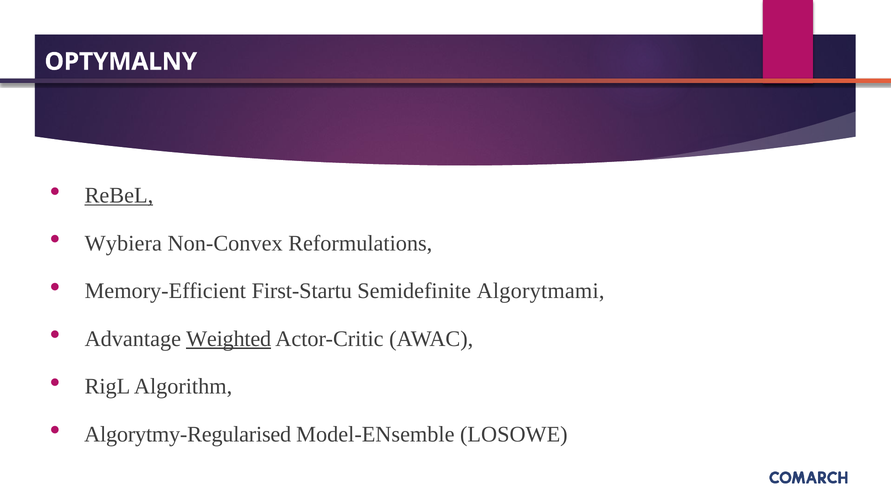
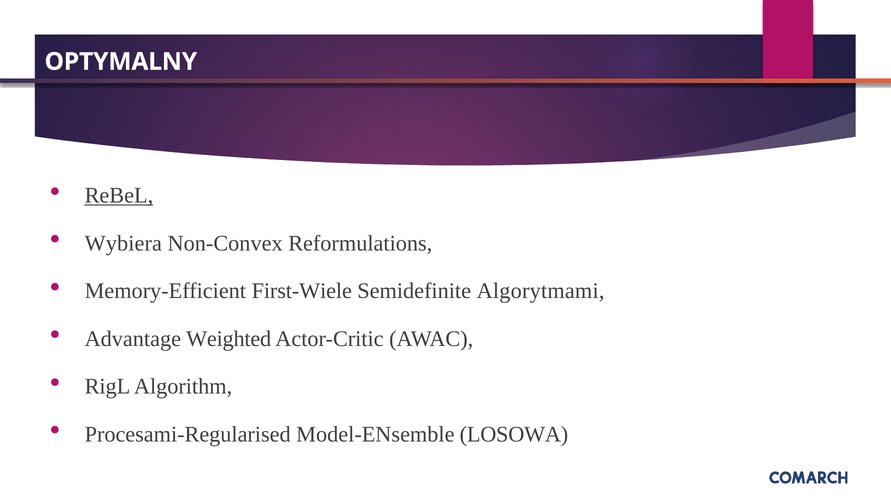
First-Startu: First-Startu -> First-Wiele (302, 291)
Weighted underline: present -> none (229, 339)
Algorytmy-Regularised: Algorytmy-Regularised -> Procesami-Regularised (188, 434)
LOSOWE: LOSOWE -> LOSOWA (514, 434)
